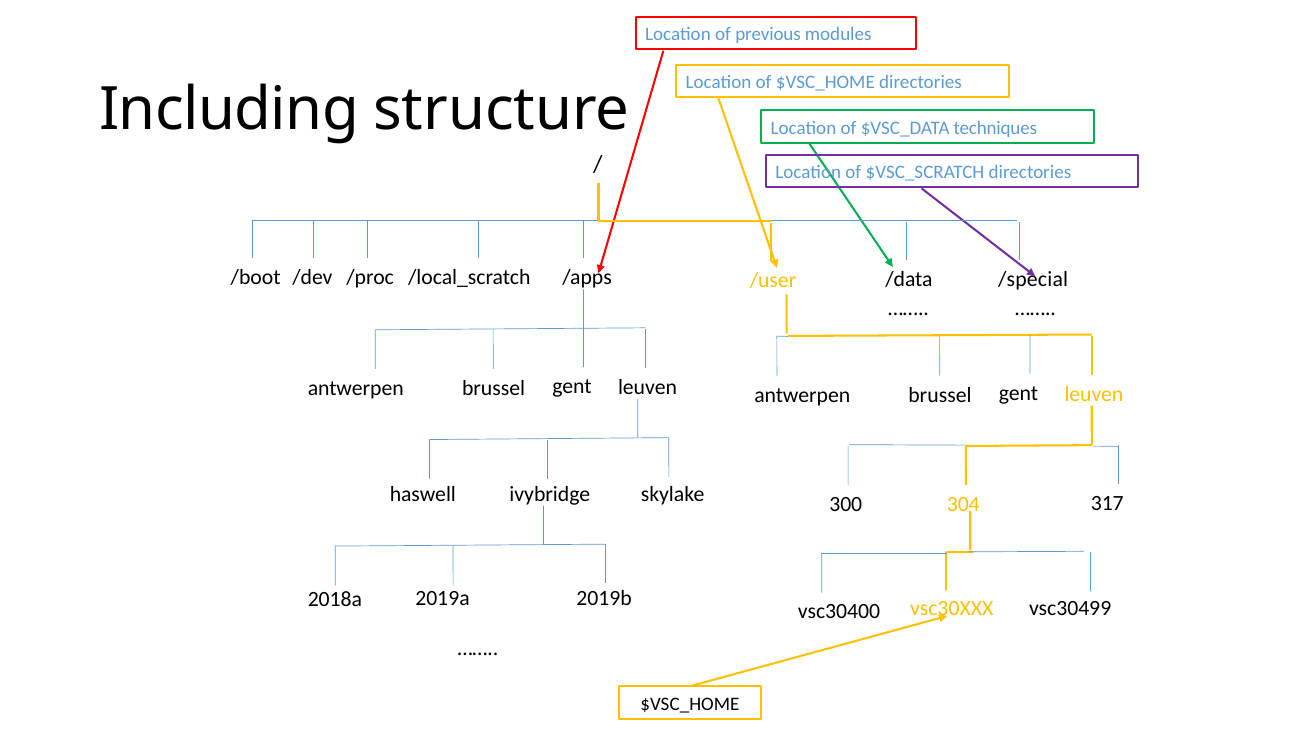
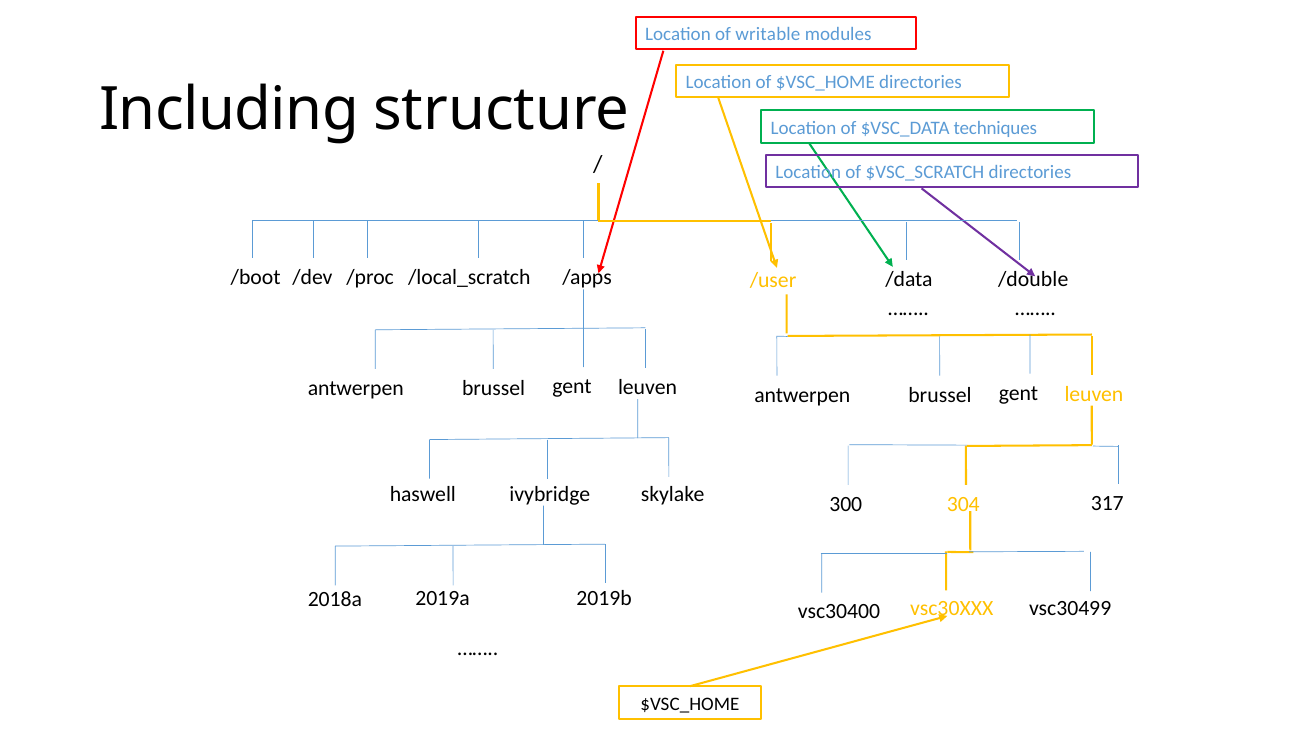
previous: previous -> writable (768, 35)
/special: /special -> /double (1033, 279)
